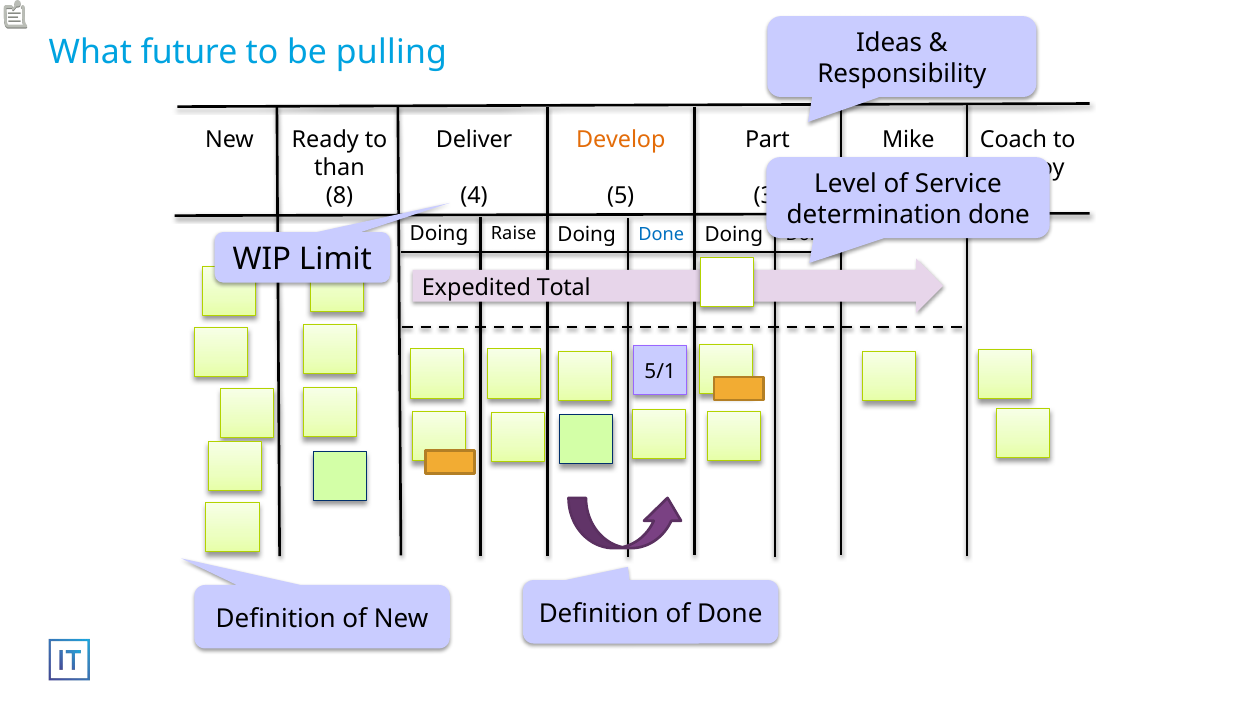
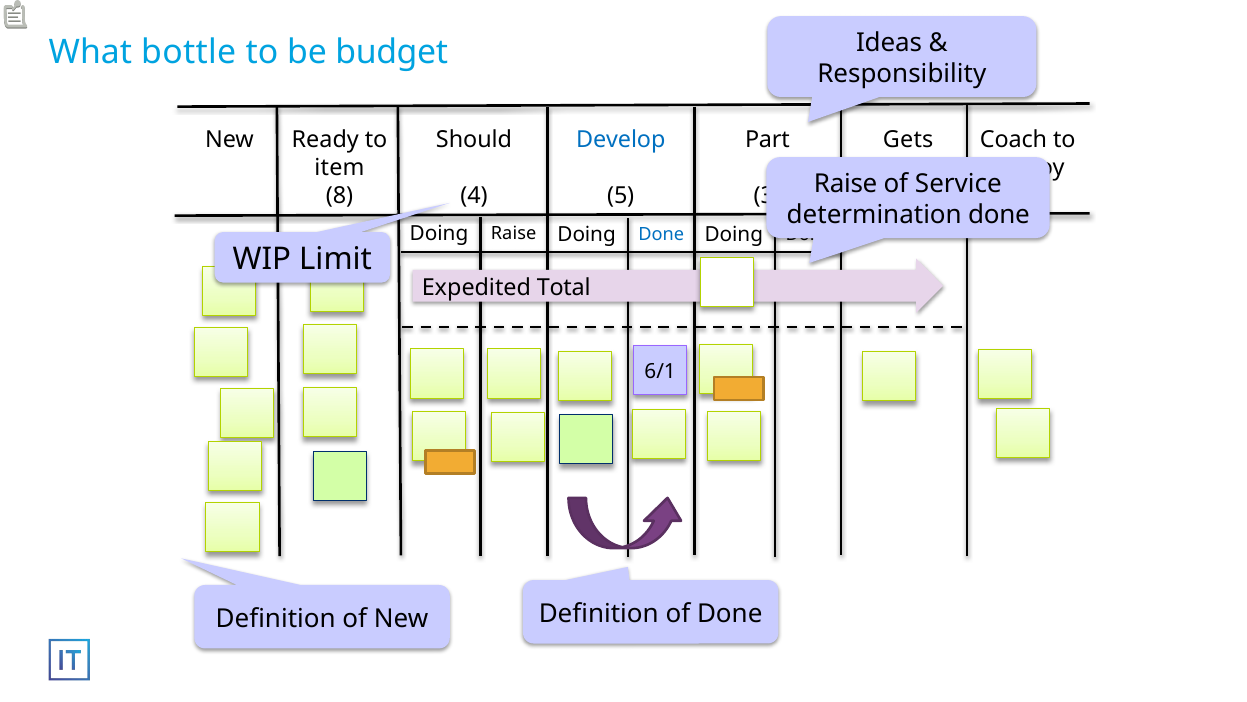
future: future -> bottle (189, 53)
pulling: pulling -> budget (392, 53)
Deliver: Deliver -> Should (474, 140)
Develop colour: orange -> blue (621, 140)
Mike: Mike -> Gets (908, 140)
than: than -> item (339, 168)
Level: Level -> Raise (846, 184)
5/1: 5/1 -> 6/1 (660, 371)
